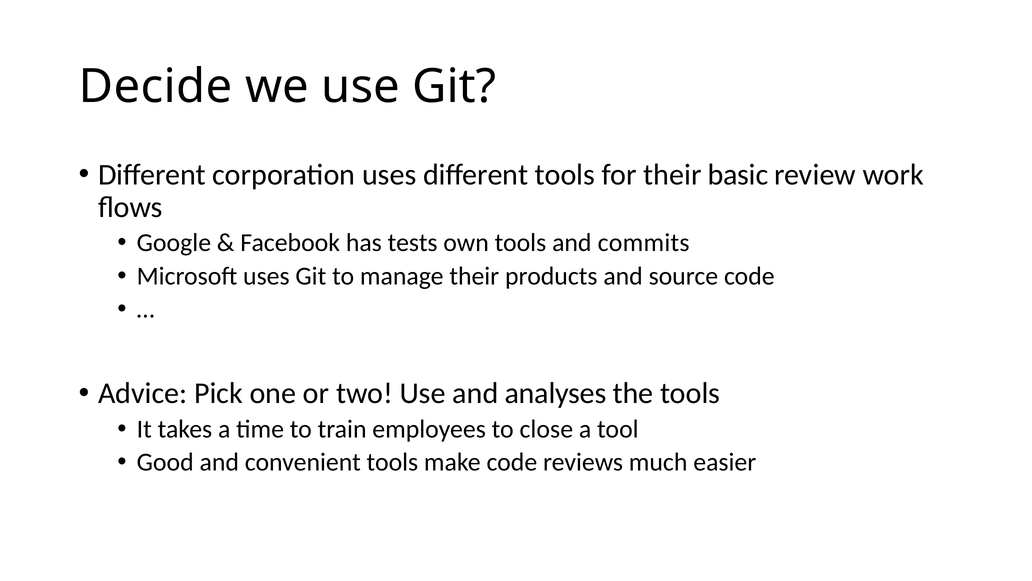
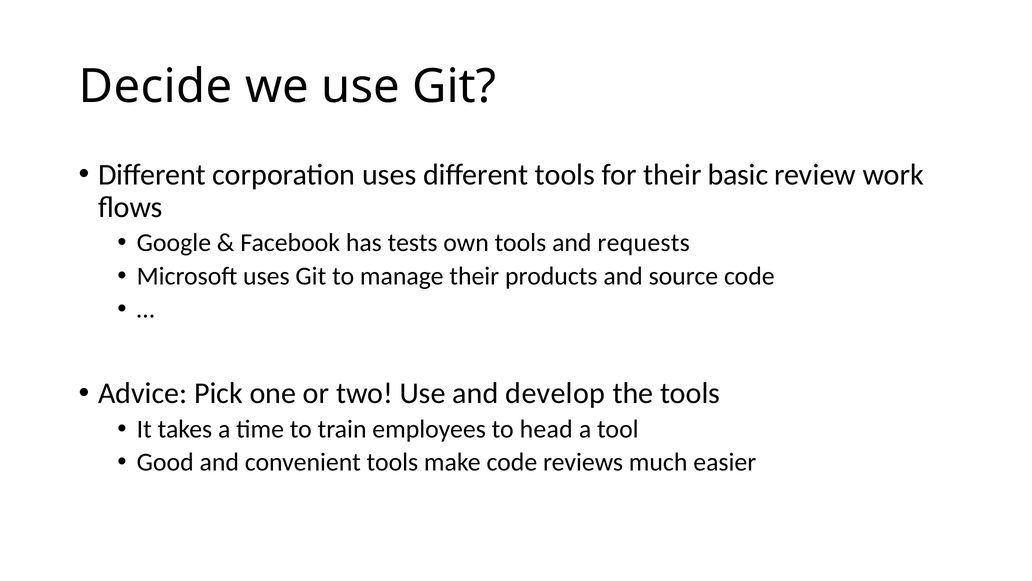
commits: commits -> requests (644, 243)
analyses: analyses -> develop (555, 393)
close: close -> head (546, 429)
